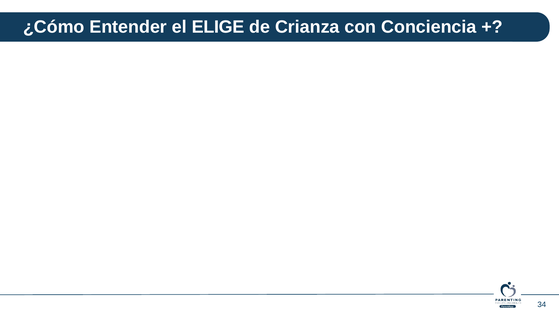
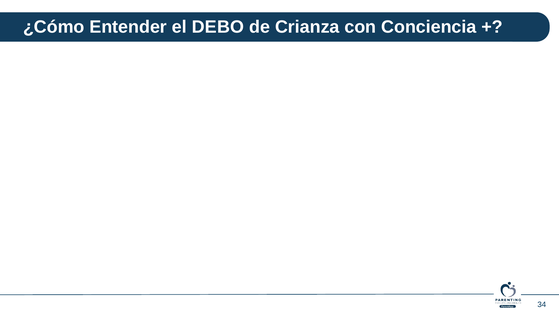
ELIGE: ELIGE -> DEBO (218, 27)
